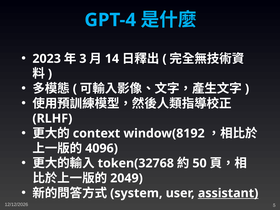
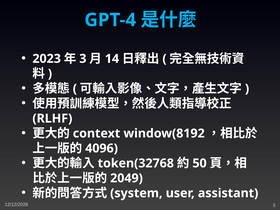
assistant underline: present -> none (228, 193)
